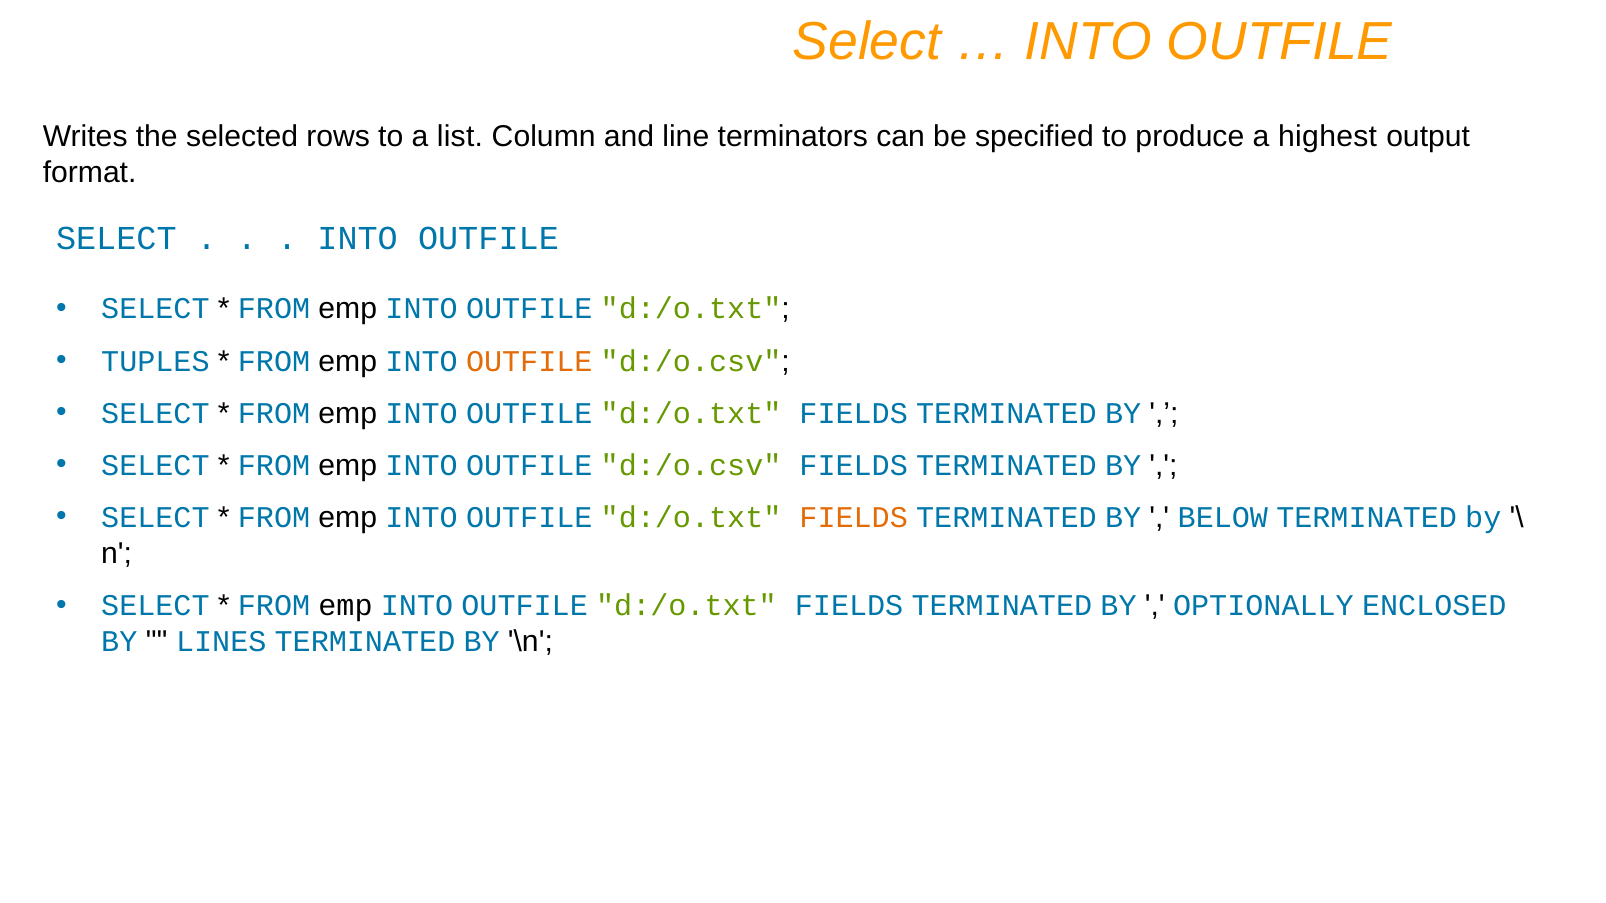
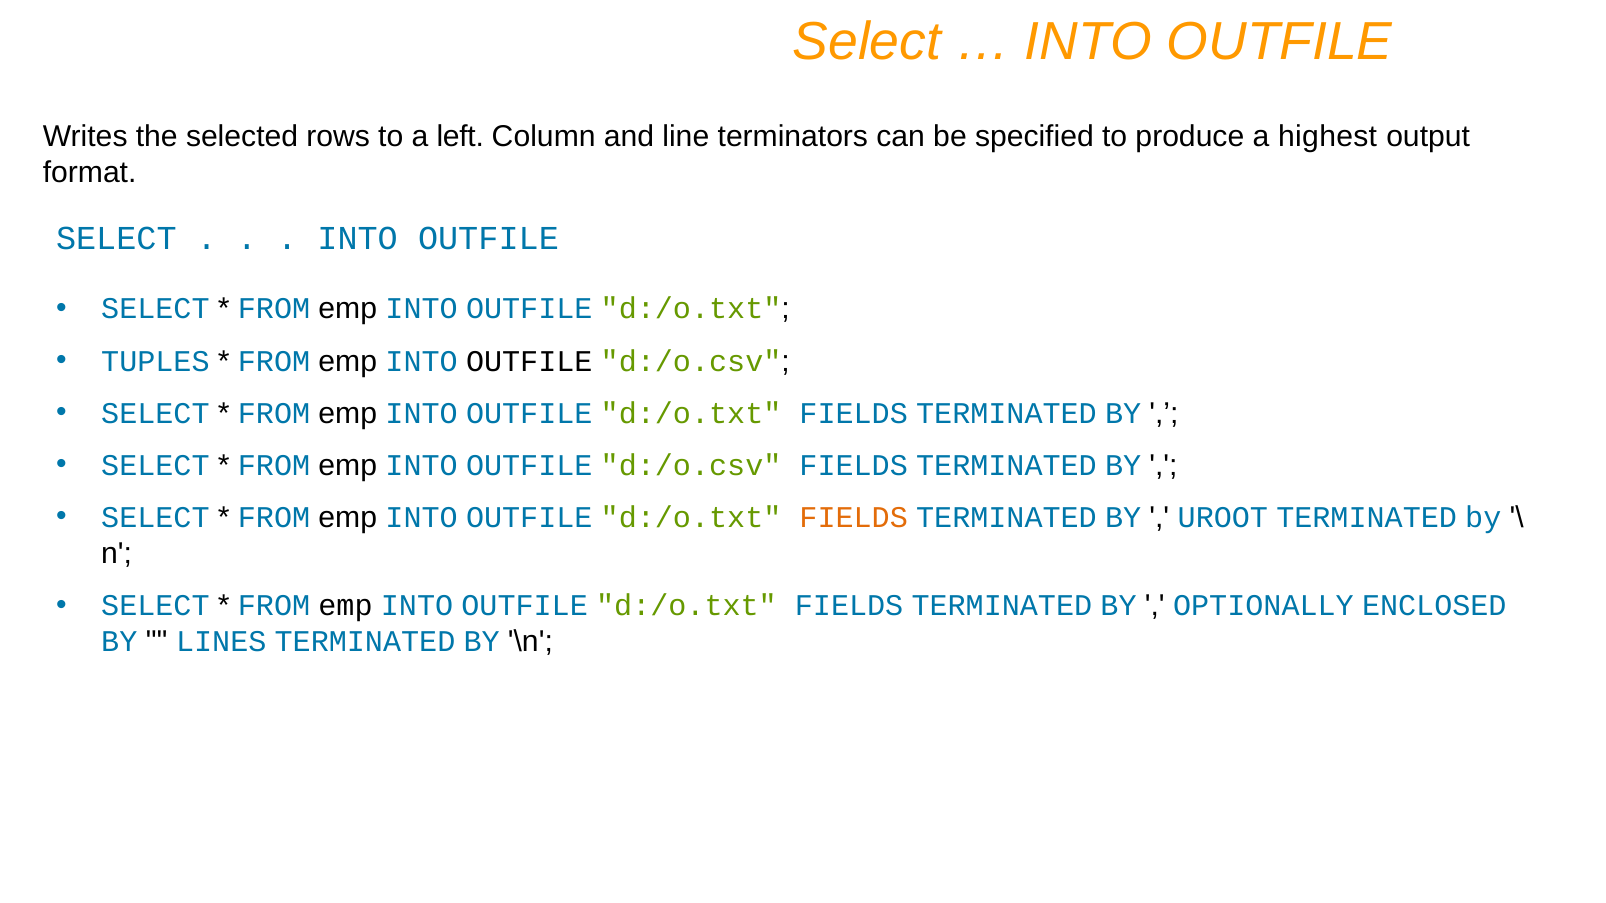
list: list -> left (460, 136)
OUTFILE colour: orange -> black (529, 361)
BELOW: BELOW -> UROOT (1223, 518)
